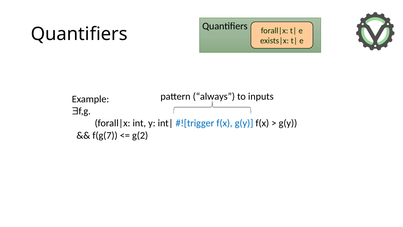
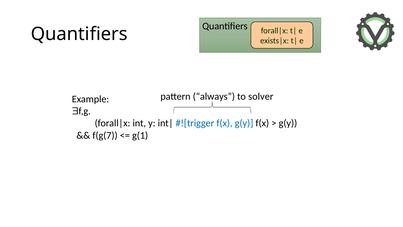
inputs: inputs -> solver (261, 96)
g(2: g(2 -> g(1 (140, 135)
